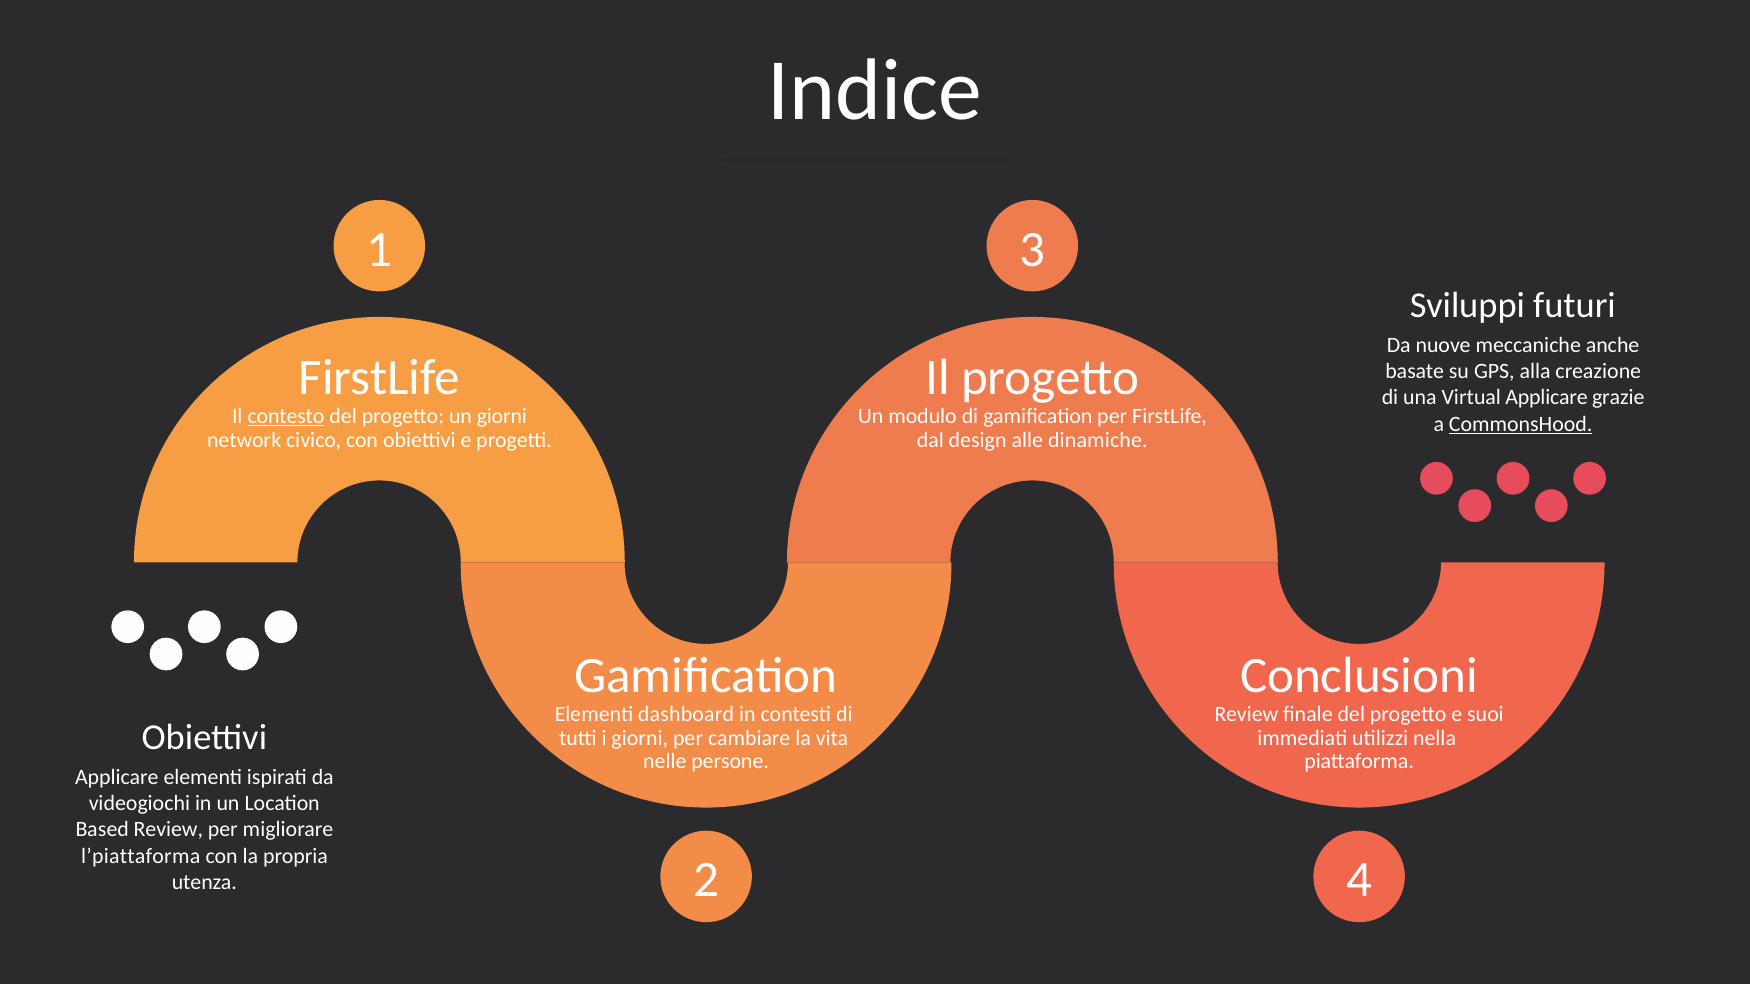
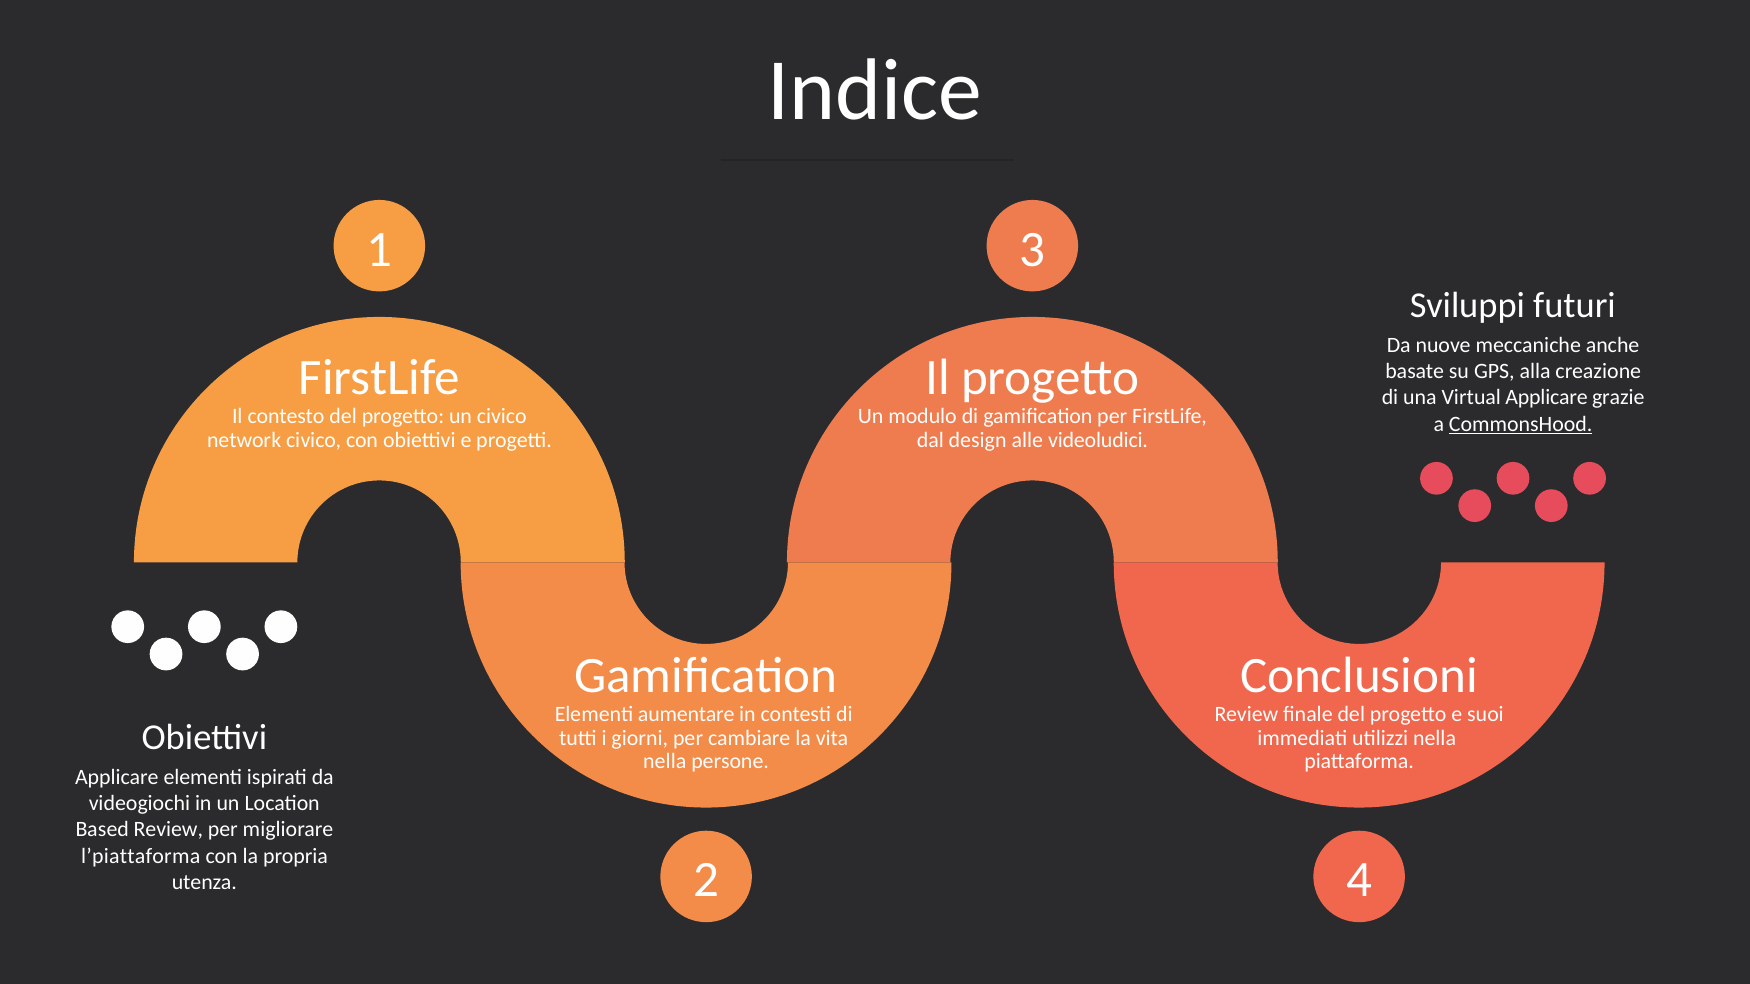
contesto underline: present -> none (286, 416)
un giorni: giorni -> civico (502, 416)
dinamiche: dinamiche -> videoludici (1098, 440)
dashboard: dashboard -> aumentare (686, 714)
nelle: nelle -> nella (665, 762)
